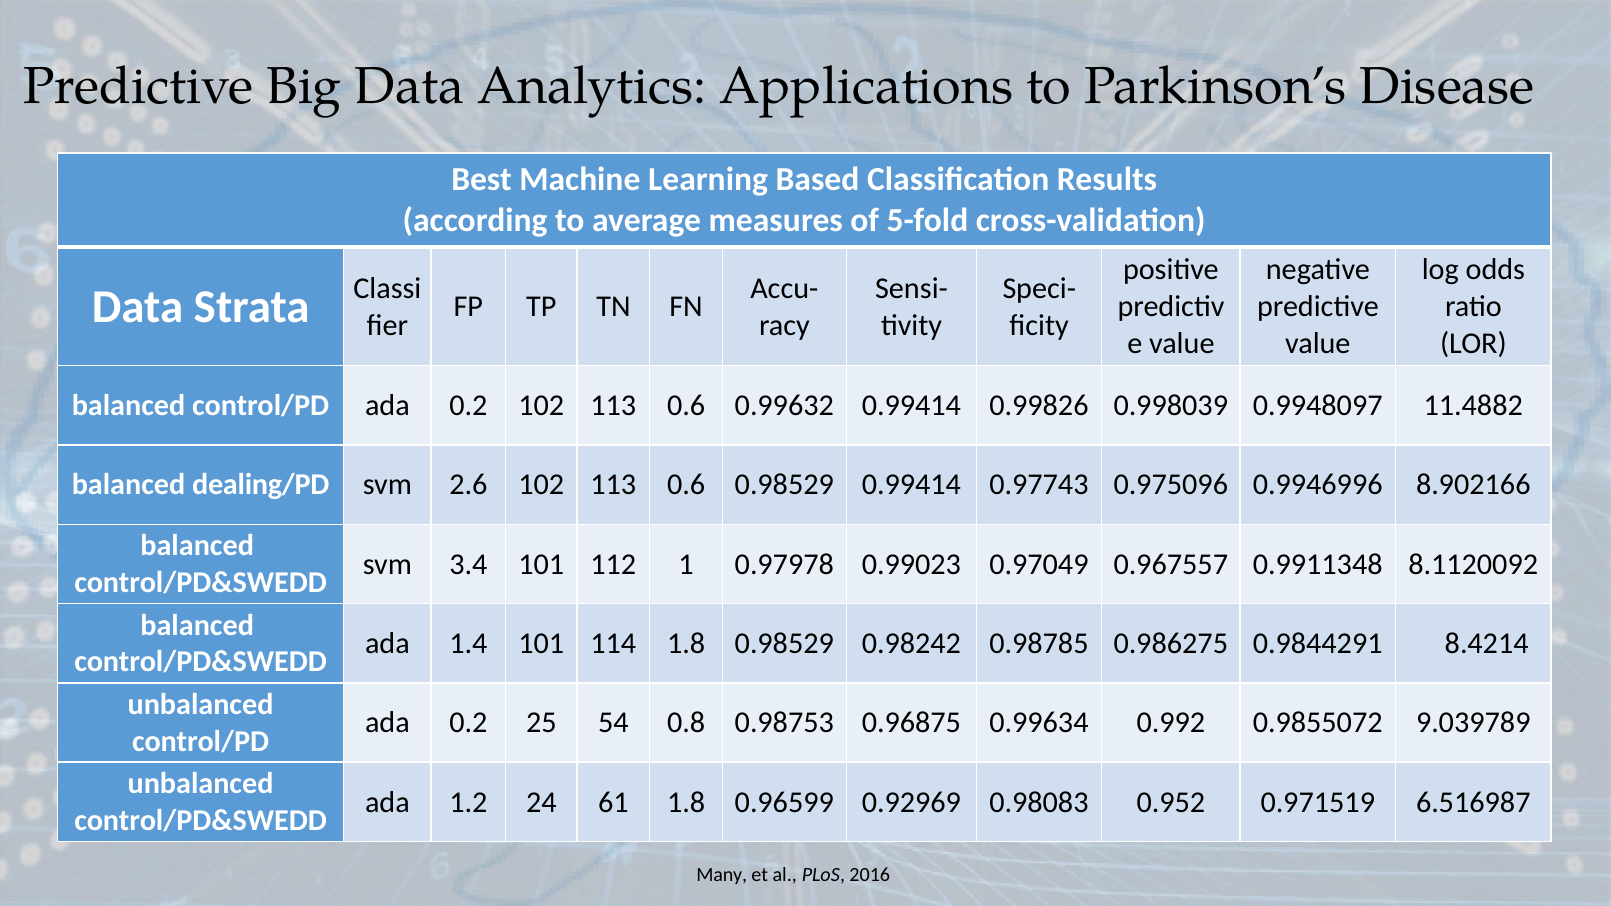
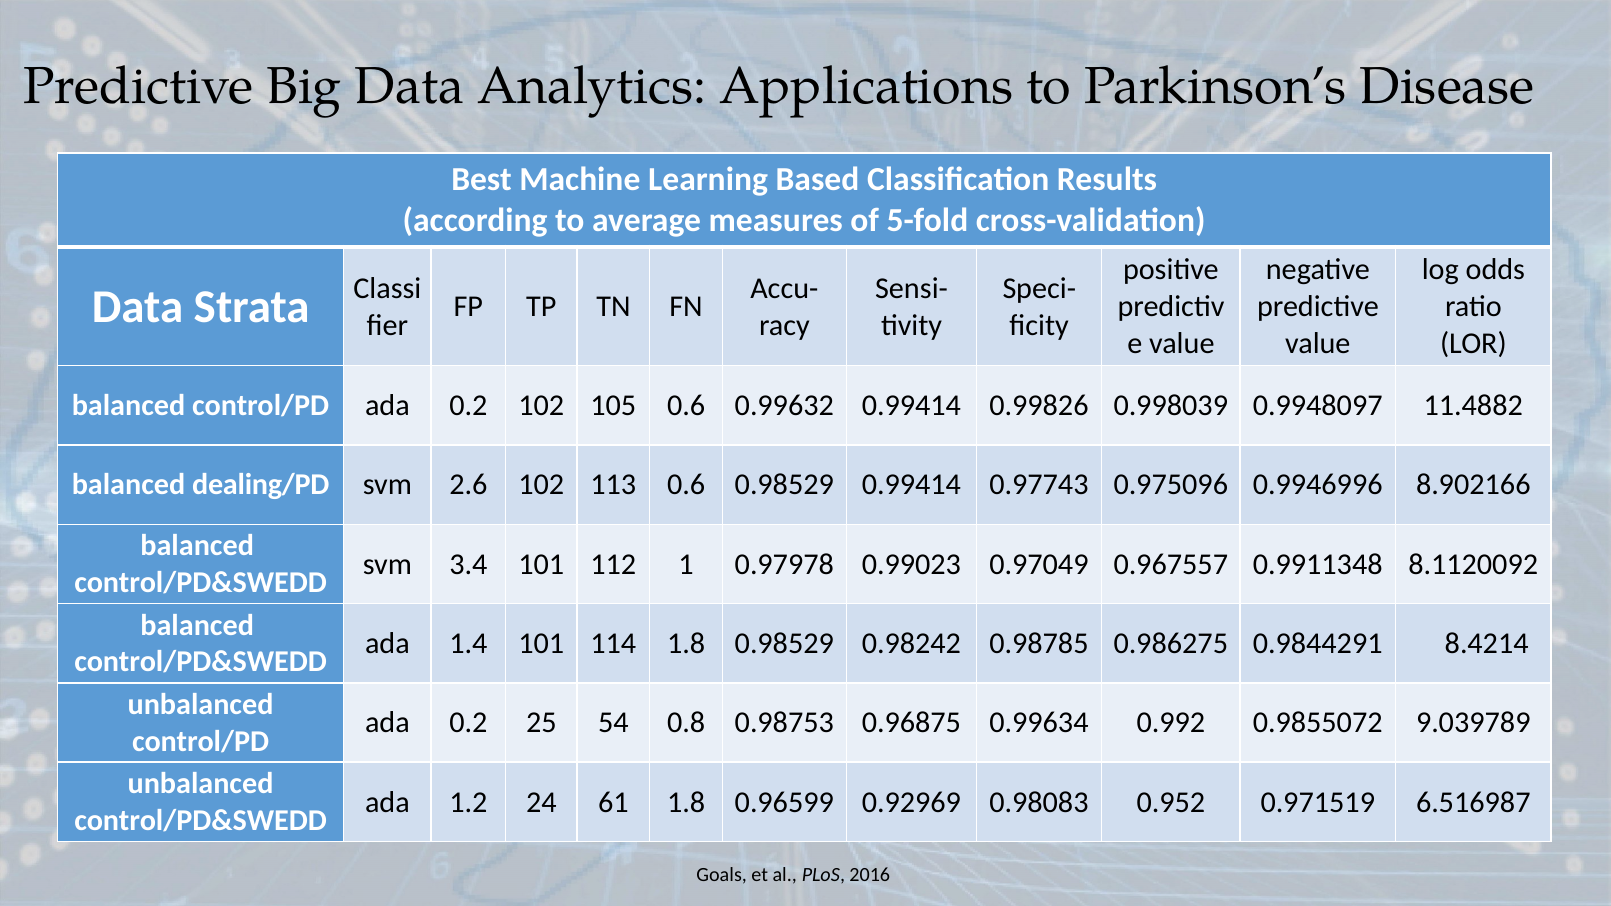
0.2 102 113: 113 -> 105 (613, 406)
Many: Many -> Goals (722, 875)
